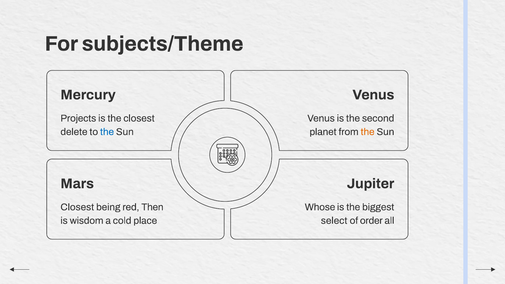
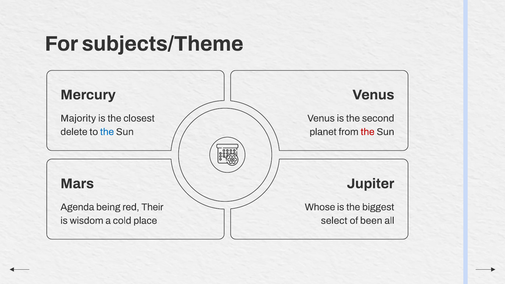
Projects: Projects -> Majority (78, 118)
the colour: orange -> red (368, 132)
Closest: Closest -> Agenda (77, 207)
Then: Then -> Their (152, 207)
order: order -> been (371, 221)
